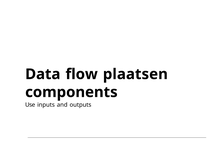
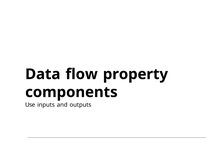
plaatsen: plaatsen -> property (135, 74)
